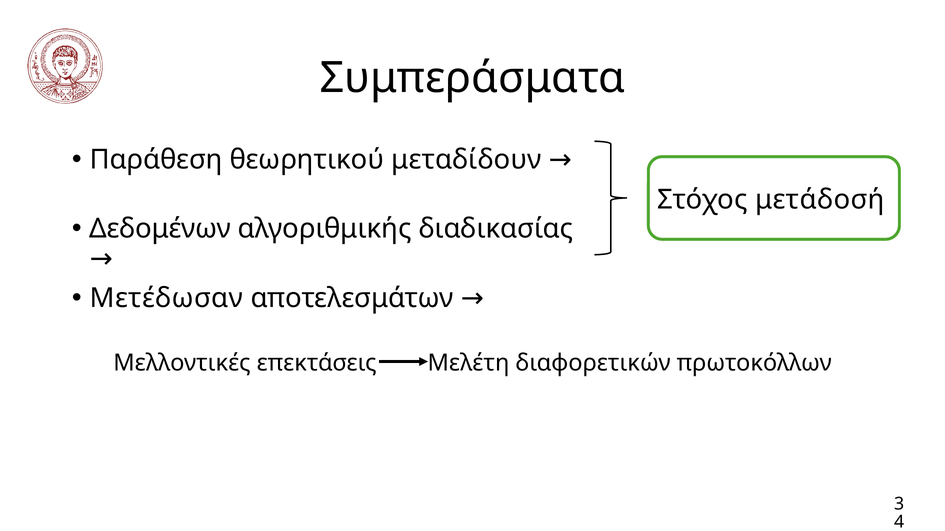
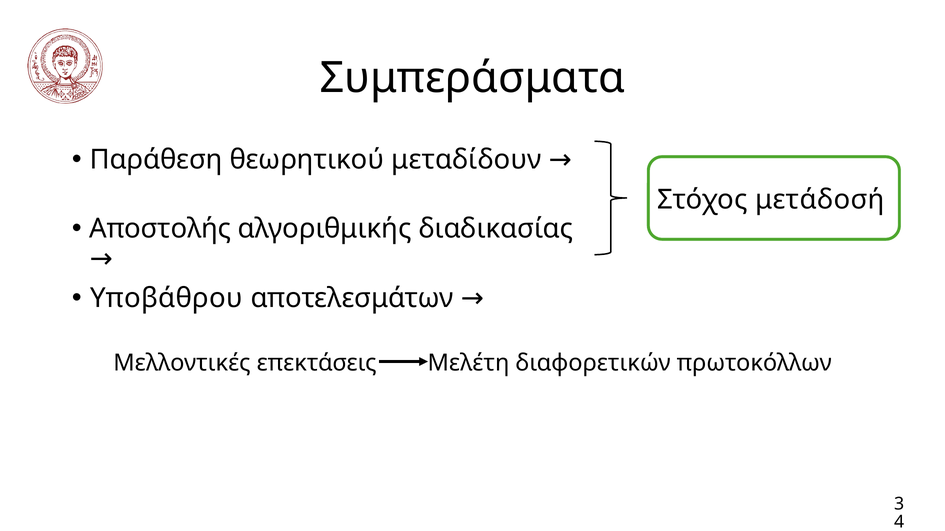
Δεδομένων: Δεδομένων -> Αποστολής (160, 229)
Μετέδωσαν: Μετέδωσαν -> Υποβάθρου (166, 299)
